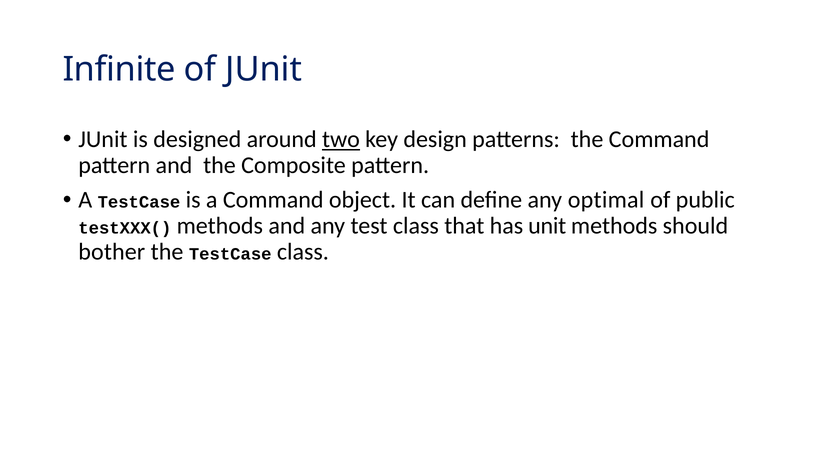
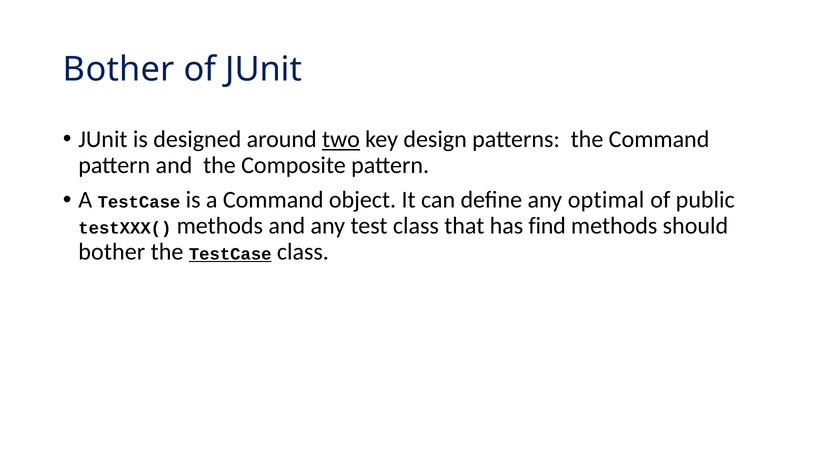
Infinite: Infinite -> Bother (119, 69)
unit: unit -> find (547, 226)
TestCase underline: none -> present (230, 254)
